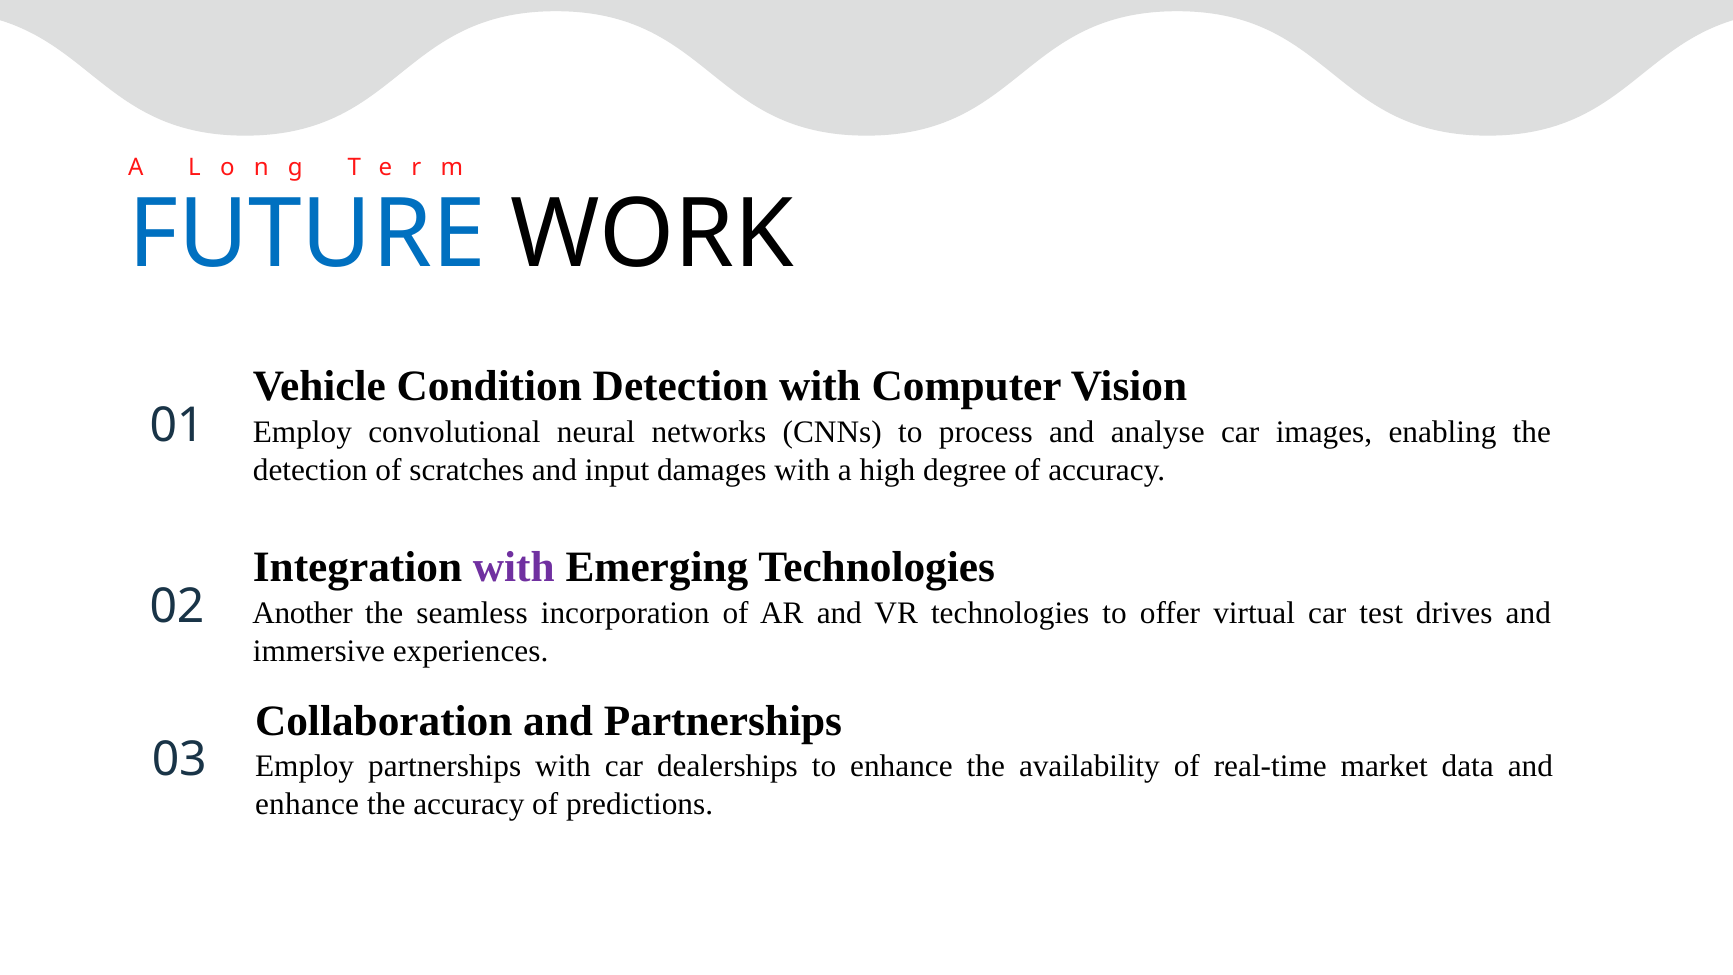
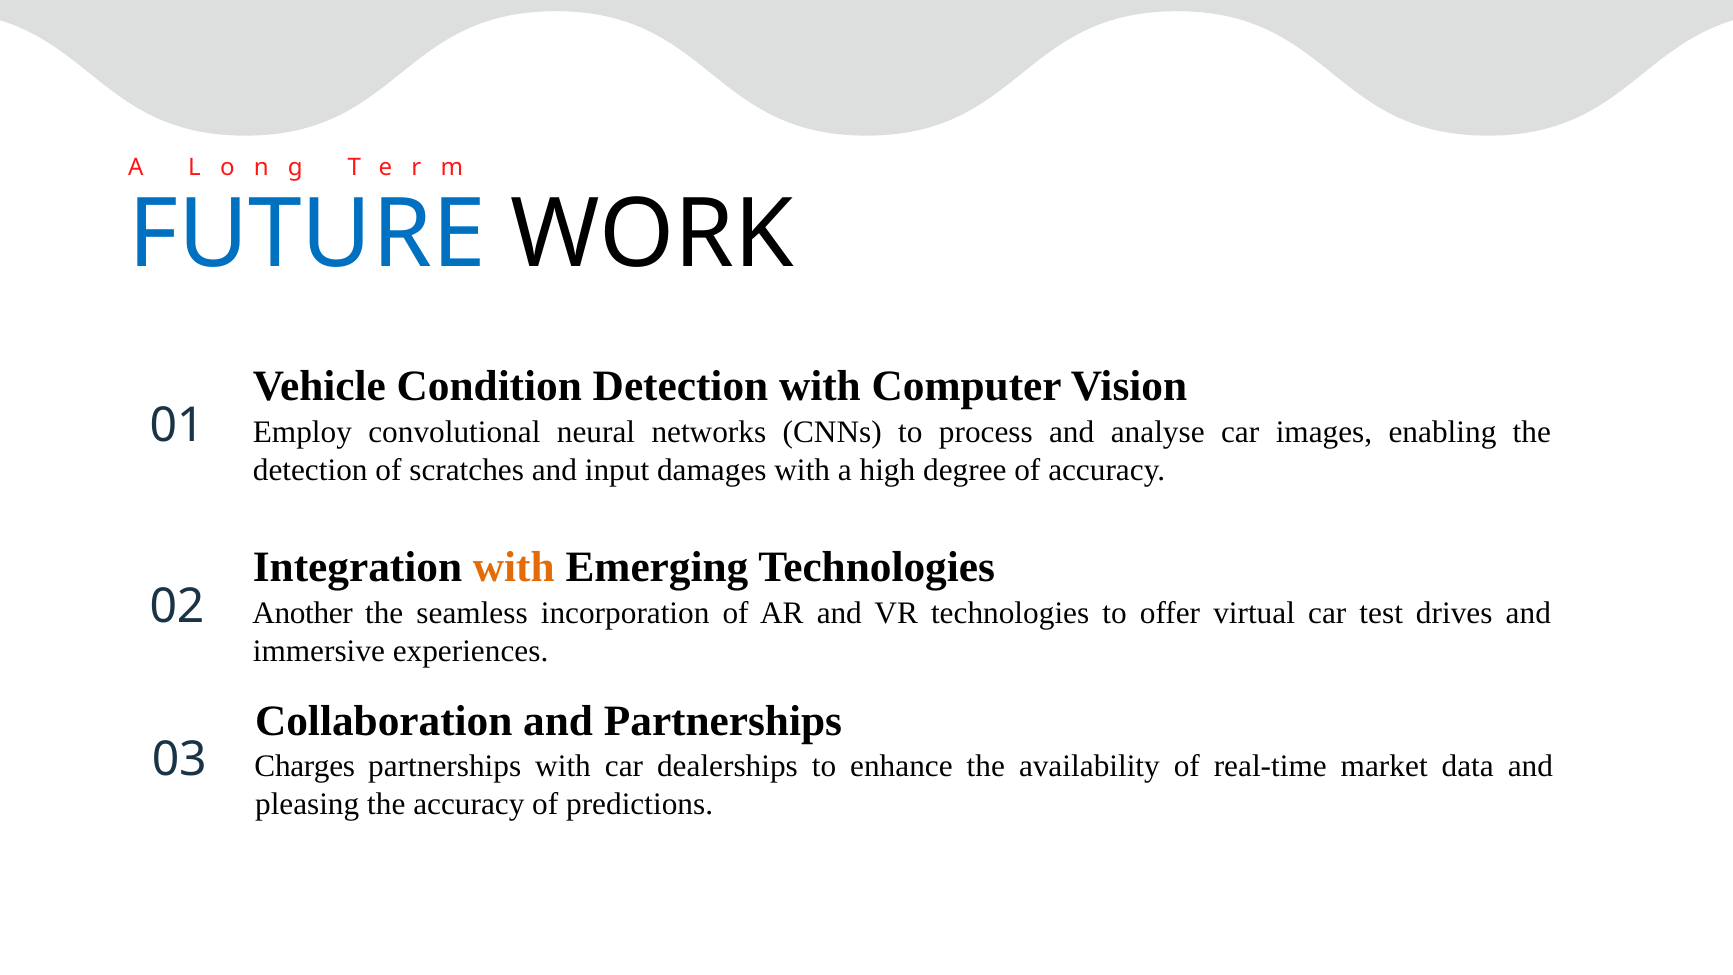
with colour: purple -> orange (514, 567)
03 Employ: Employ -> Charges (305, 766)
enhance: enhance -> pleasing (307, 804)
